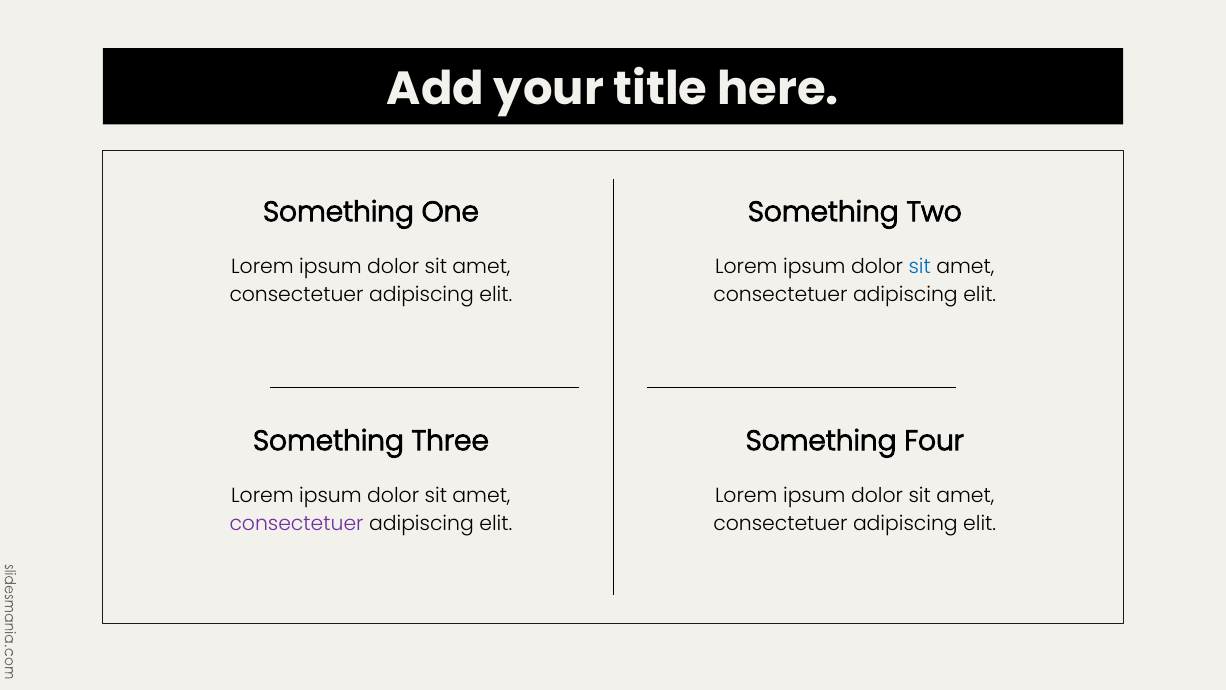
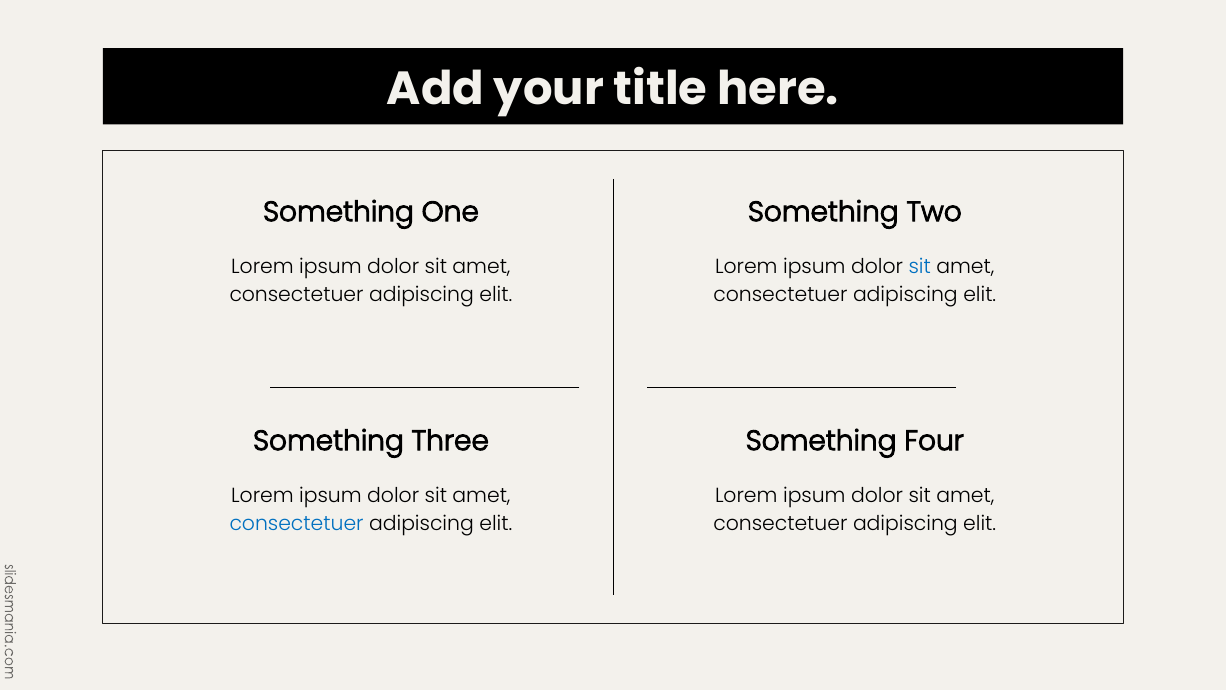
consectetuer colour: purple -> blue (297, 524)
